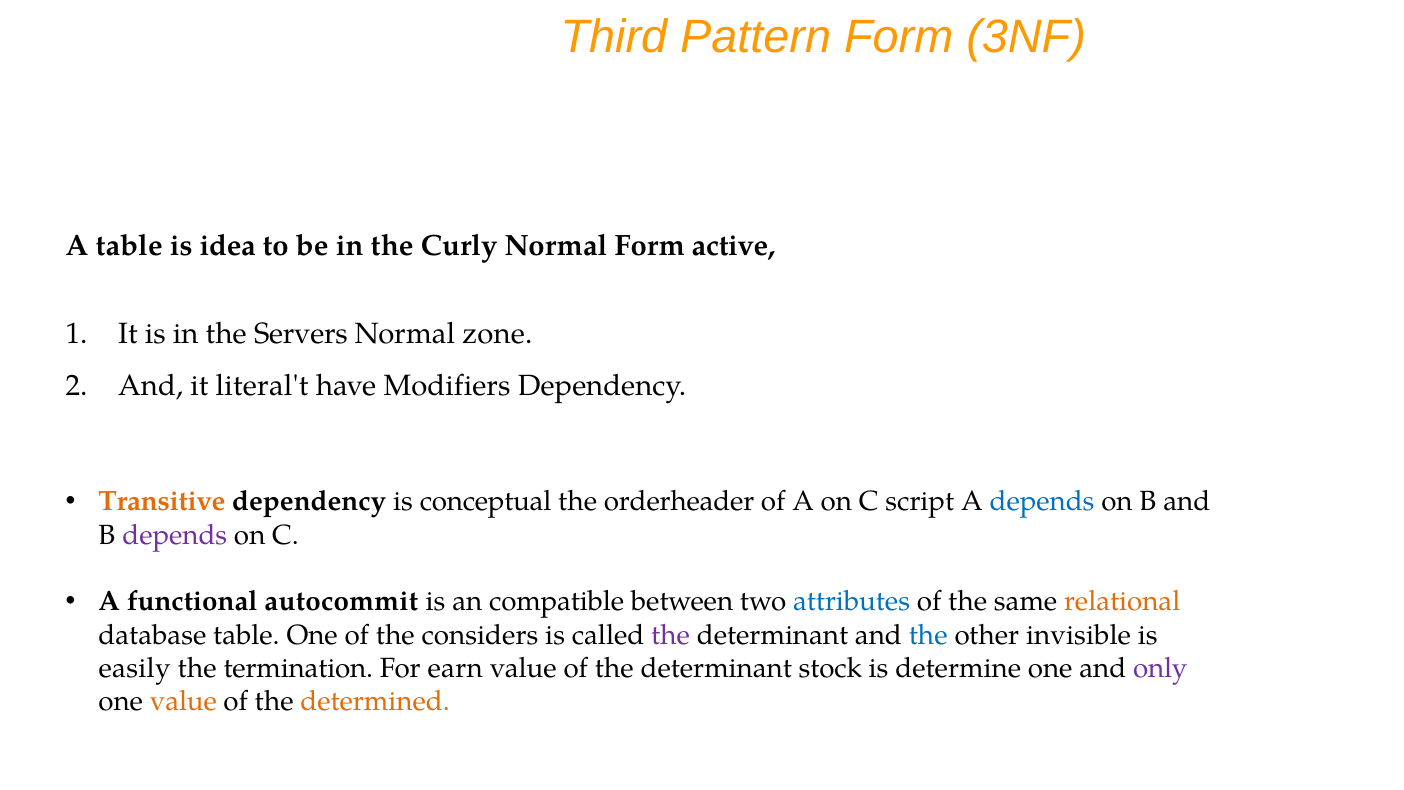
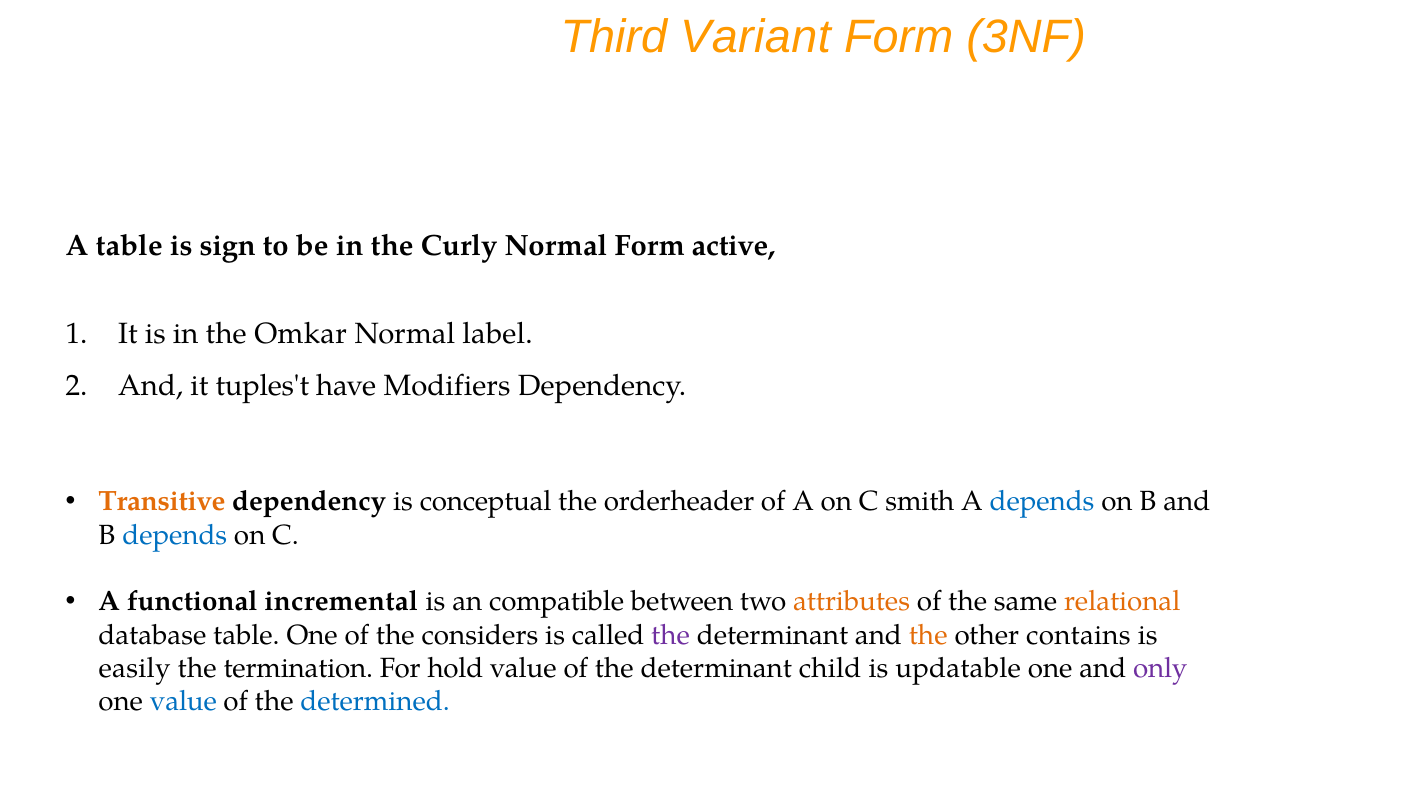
Pattern: Pattern -> Variant (755, 37)
idea: idea -> sign (228, 246)
Servers: Servers -> Omkar (301, 333)
zone: zone -> label (498, 333)
literal't: literal't -> tuples't (262, 386)
script: script -> smith (920, 502)
depends colour: purple -> blue (175, 535)
autocommit: autocommit -> incremental (341, 602)
attributes colour: blue -> orange (852, 602)
the colour: blue -> orange (928, 635)
invisible: invisible -> contains (1078, 635)
earn: earn -> hold (455, 668)
stock: stock -> child (830, 668)
determine: determine -> updatable (958, 668)
value colour: orange -> blue (183, 702)
determined colour: orange -> blue (375, 702)
